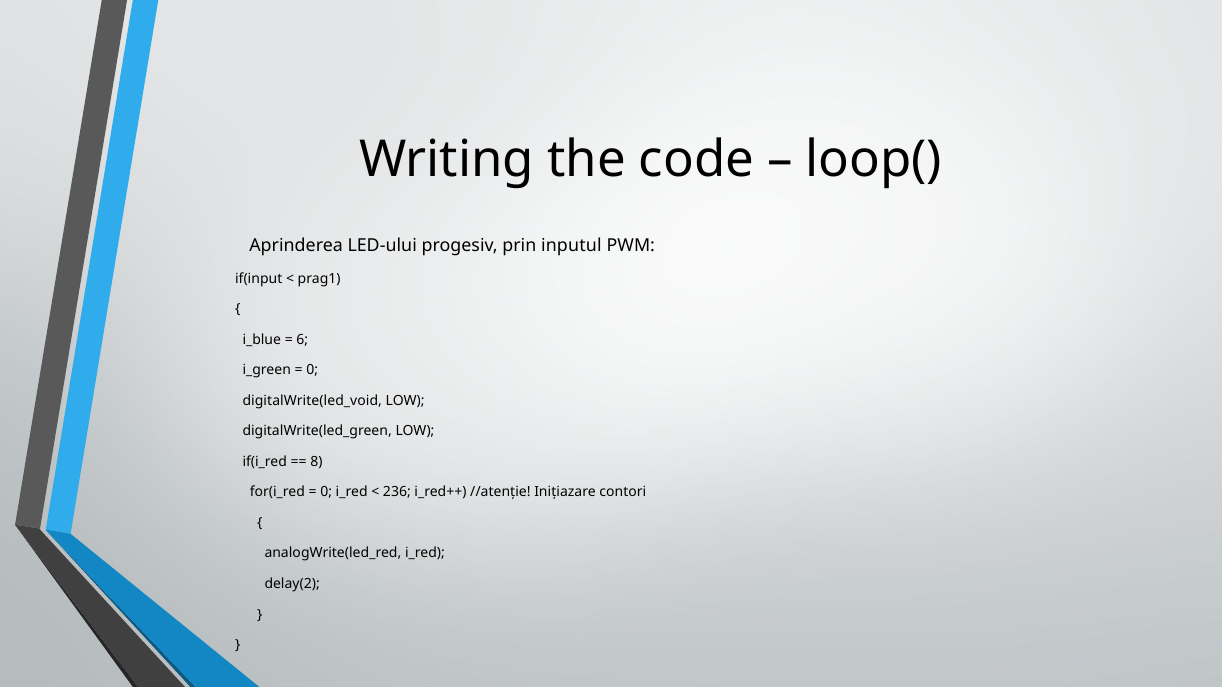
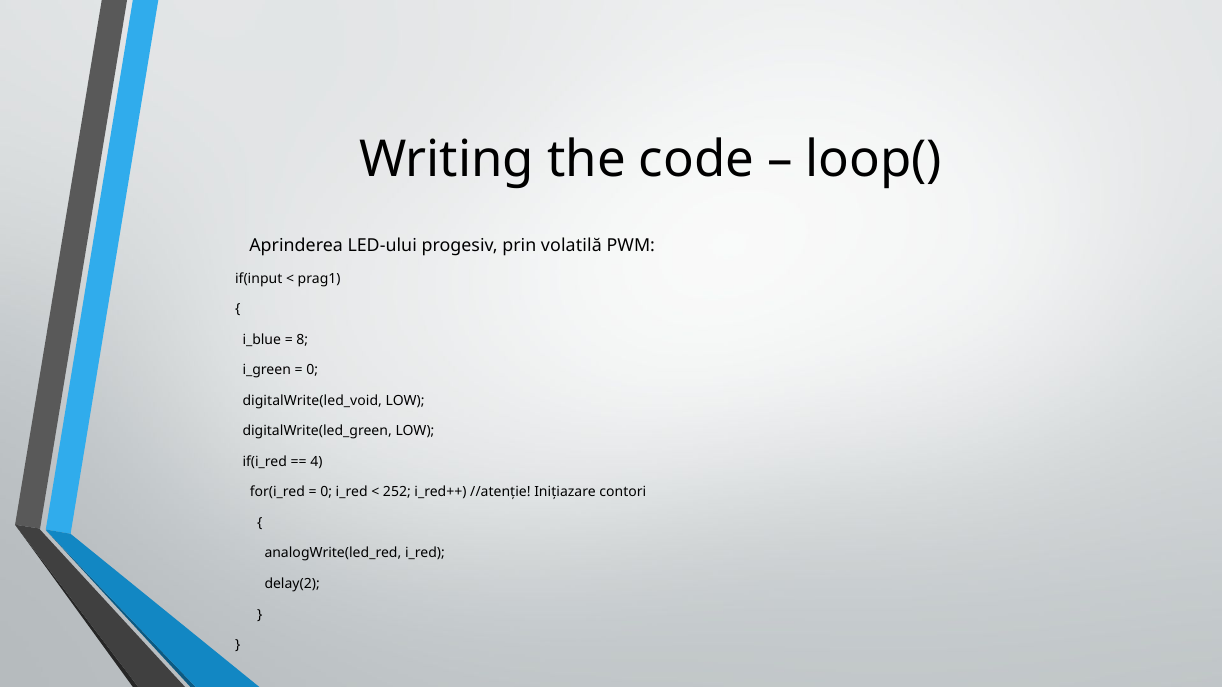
inputul: inputul -> volatilă (571, 246)
6: 6 -> 8 (302, 340)
8: 8 -> 4 (316, 462)
236: 236 -> 252 (397, 492)
